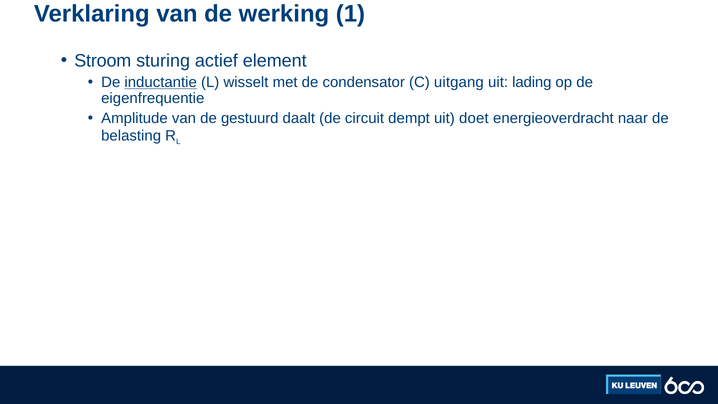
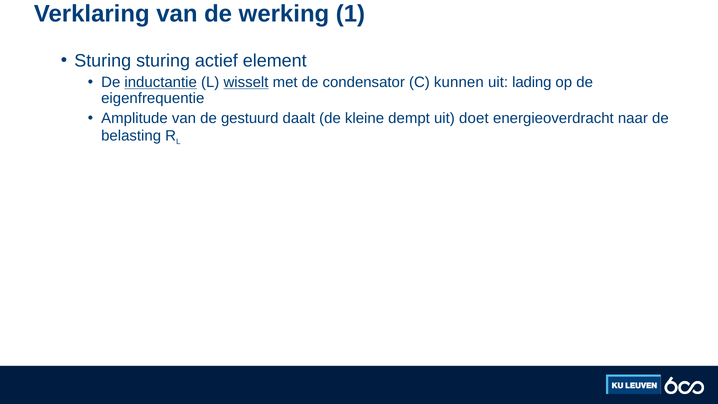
Stroom: Stroom -> Sturing (103, 61)
wisselt underline: none -> present (246, 82)
uitgang: uitgang -> kunnen (459, 82)
circuit: circuit -> kleine (365, 118)
